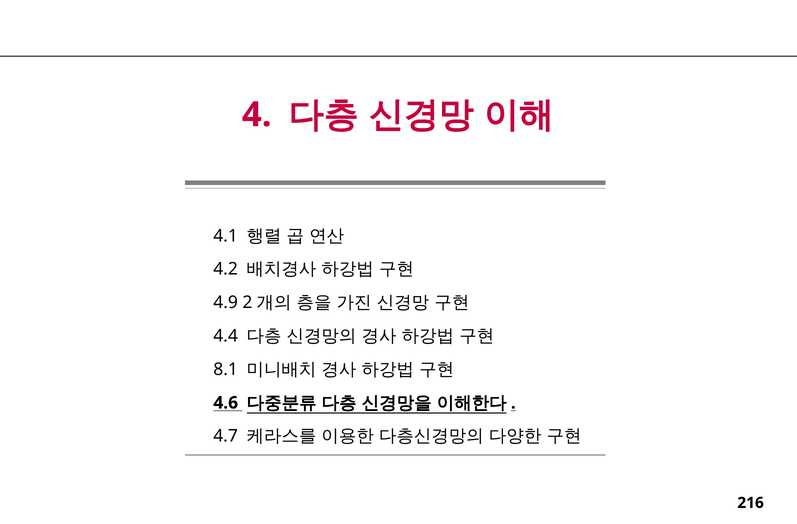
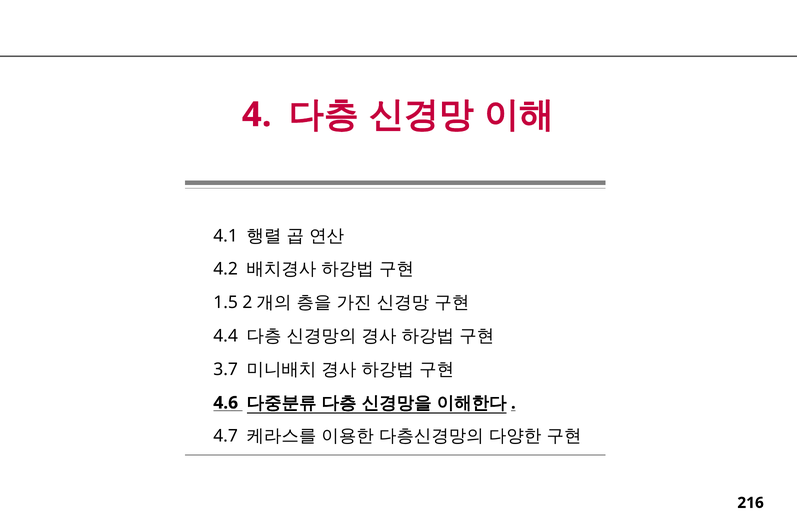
4.9: 4.9 -> 1.5 (226, 302)
8.1: 8.1 -> 3.7 (226, 369)
